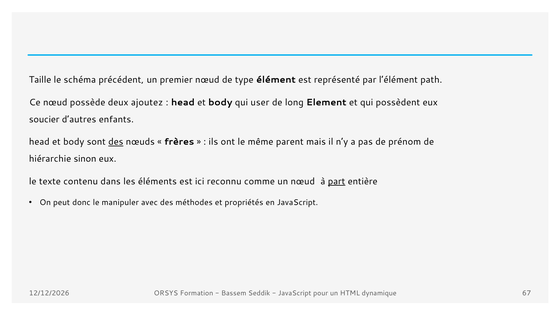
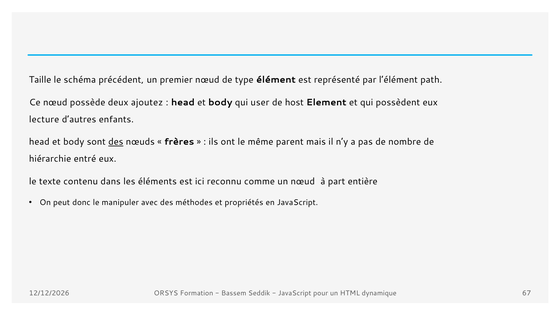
long: long -> host (294, 103)
soucier: soucier -> lecture (44, 119)
prénom: prénom -> nombre (405, 142)
sinon: sinon -> entré (85, 159)
part underline: present -> none (337, 181)
